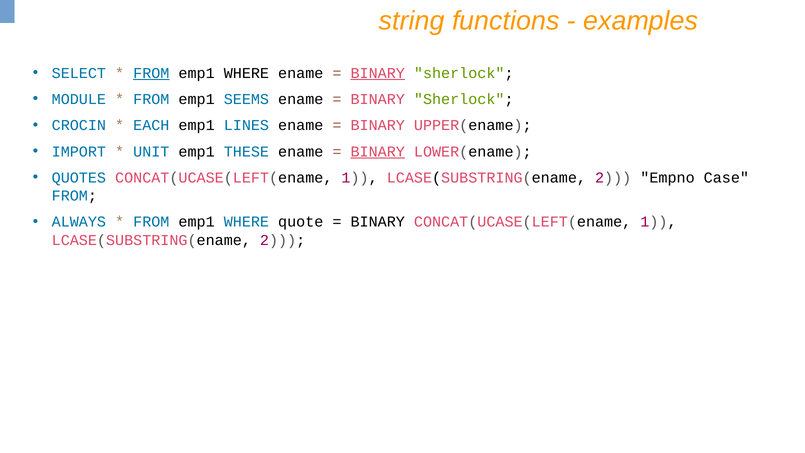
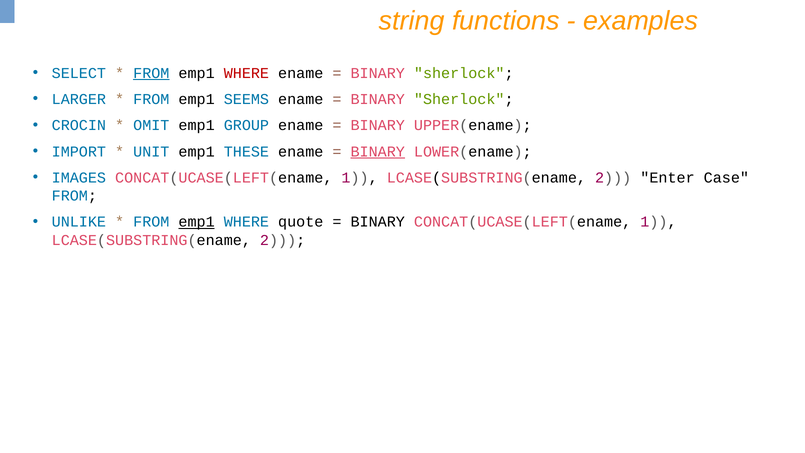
WHERE colour: black -> red (246, 73)
BINARY underline: present -> none (378, 73)
MODULE: MODULE -> LARGER (79, 99)
EACH: EACH -> OMIT (151, 125)
LINES: LINES -> GROUP (246, 125)
QUOTES: QUOTES -> IMAGES (79, 178)
Empno: Empno -> Enter (668, 178)
ALWAYS: ALWAYS -> UNLIKE (79, 222)
emp1 underline: none -> present (197, 222)
